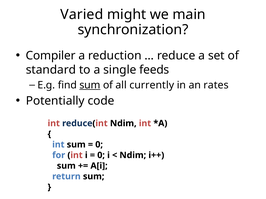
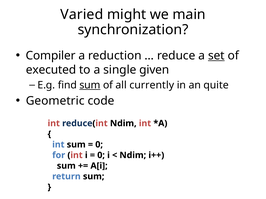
set underline: none -> present (216, 56)
standard: standard -> executed (51, 70)
feeds: feeds -> given (154, 70)
rates: rates -> quite (216, 85)
Potentially: Potentially -> Geometric (55, 101)
